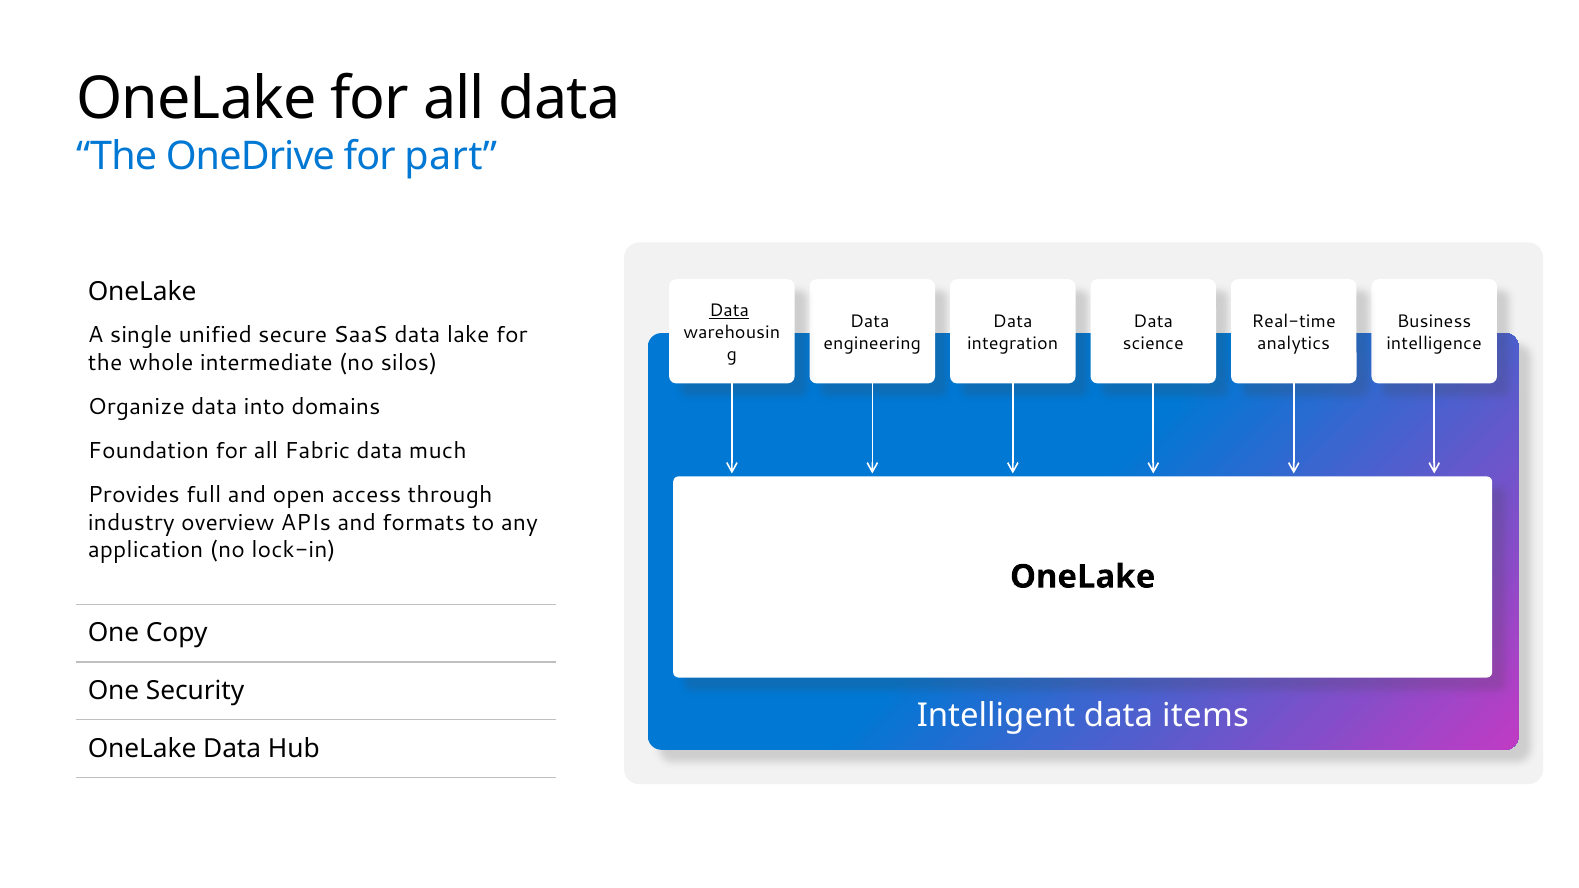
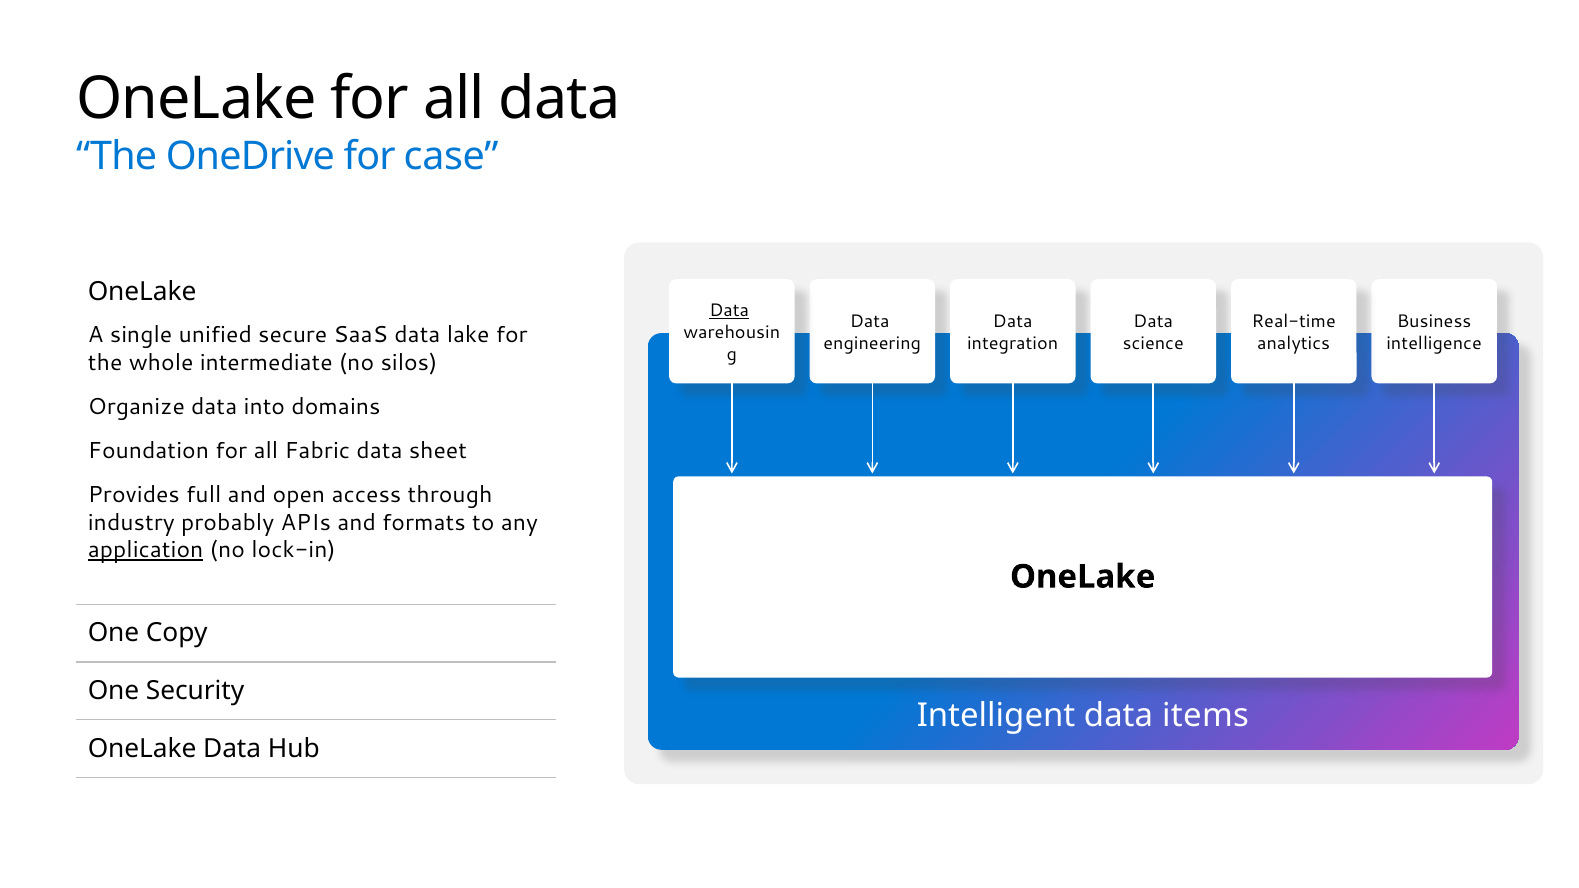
part: part -> case (451, 157)
much: much -> sheet (438, 451)
overview: overview -> probably (228, 523)
application underline: none -> present (146, 550)
